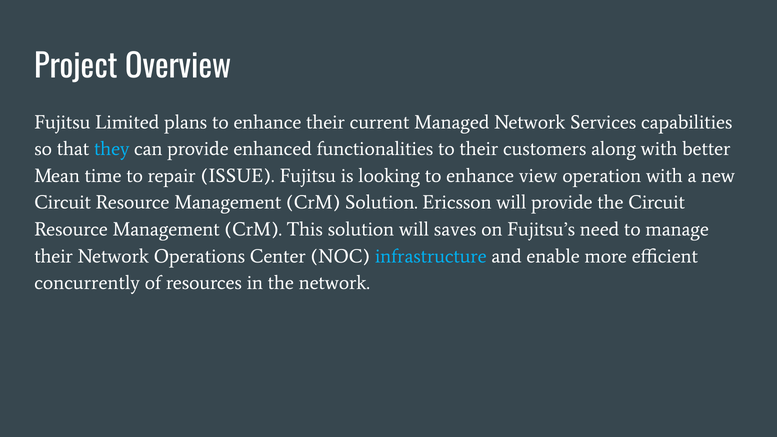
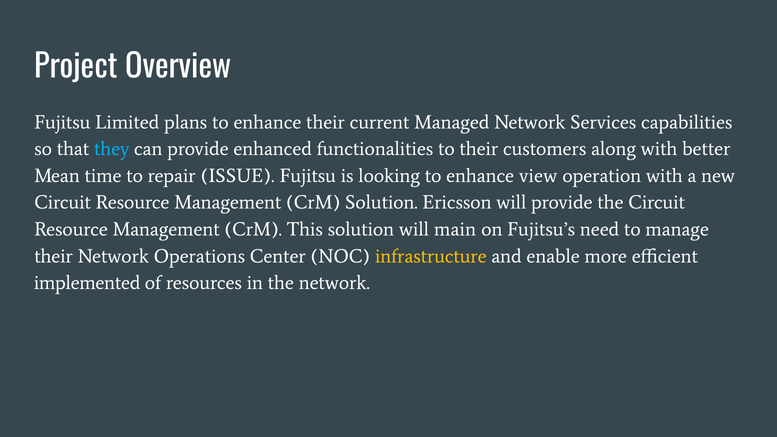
saves: saves -> main (455, 229)
infrastructure colour: light blue -> yellow (431, 256)
concurrently: concurrently -> implemented (87, 283)
